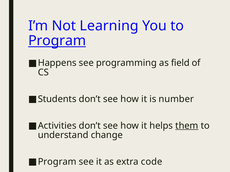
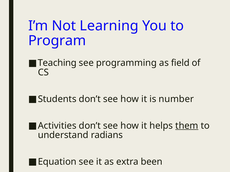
Program underline: present -> none (57, 41)
Happens: Happens -> Teaching (57, 63)
change: change -> radians (107, 135)
Program: Program -> Equation (57, 162)
code: code -> been (152, 162)
